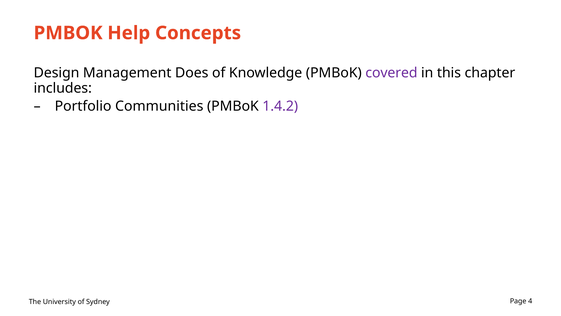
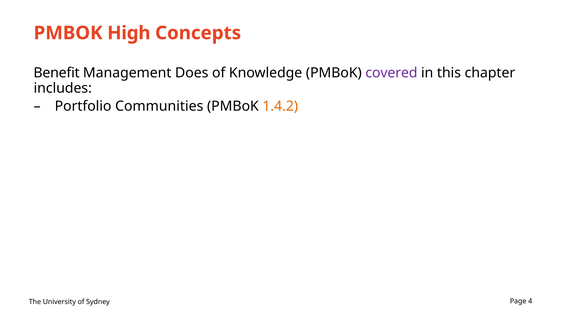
Help: Help -> High (129, 33)
Design: Design -> Benefit (57, 73)
1.4.2 colour: purple -> orange (280, 106)
